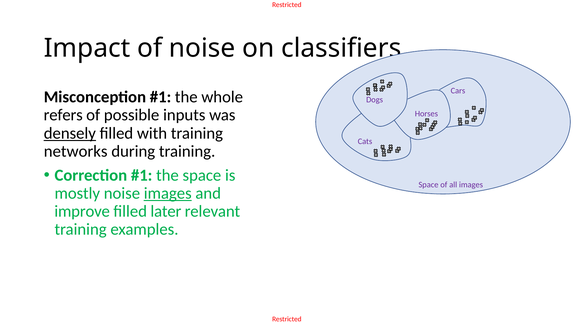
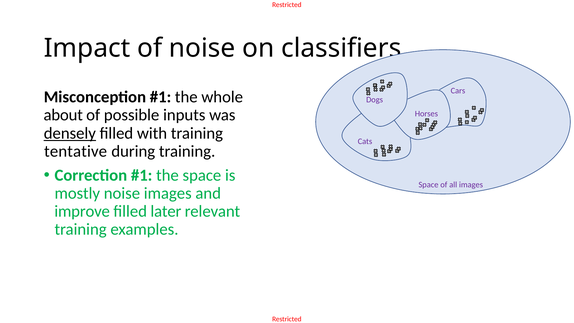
refers: refers -> about (63, 115)
networks: networks -> tentative (76, 151)
images underline: present -> none (168, 193)
